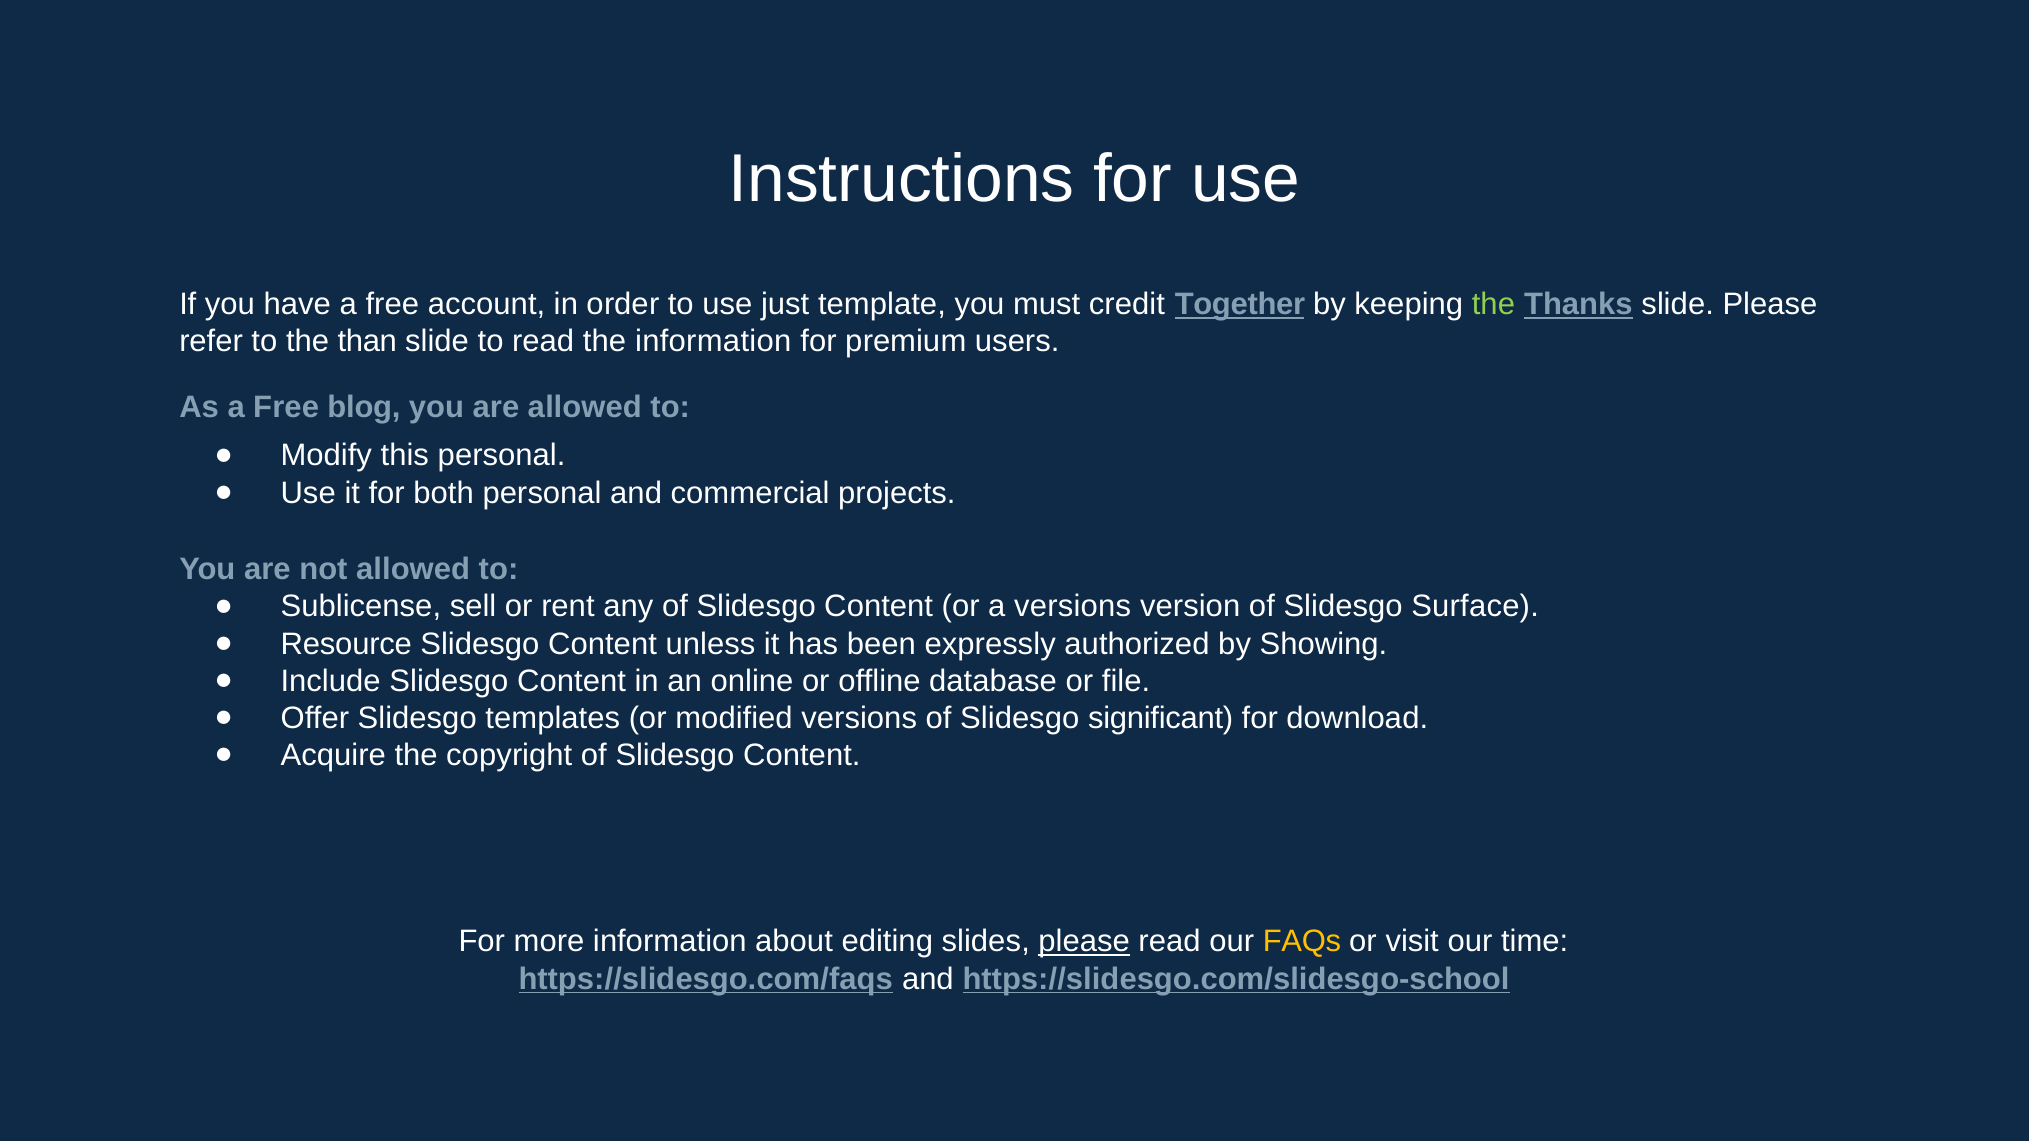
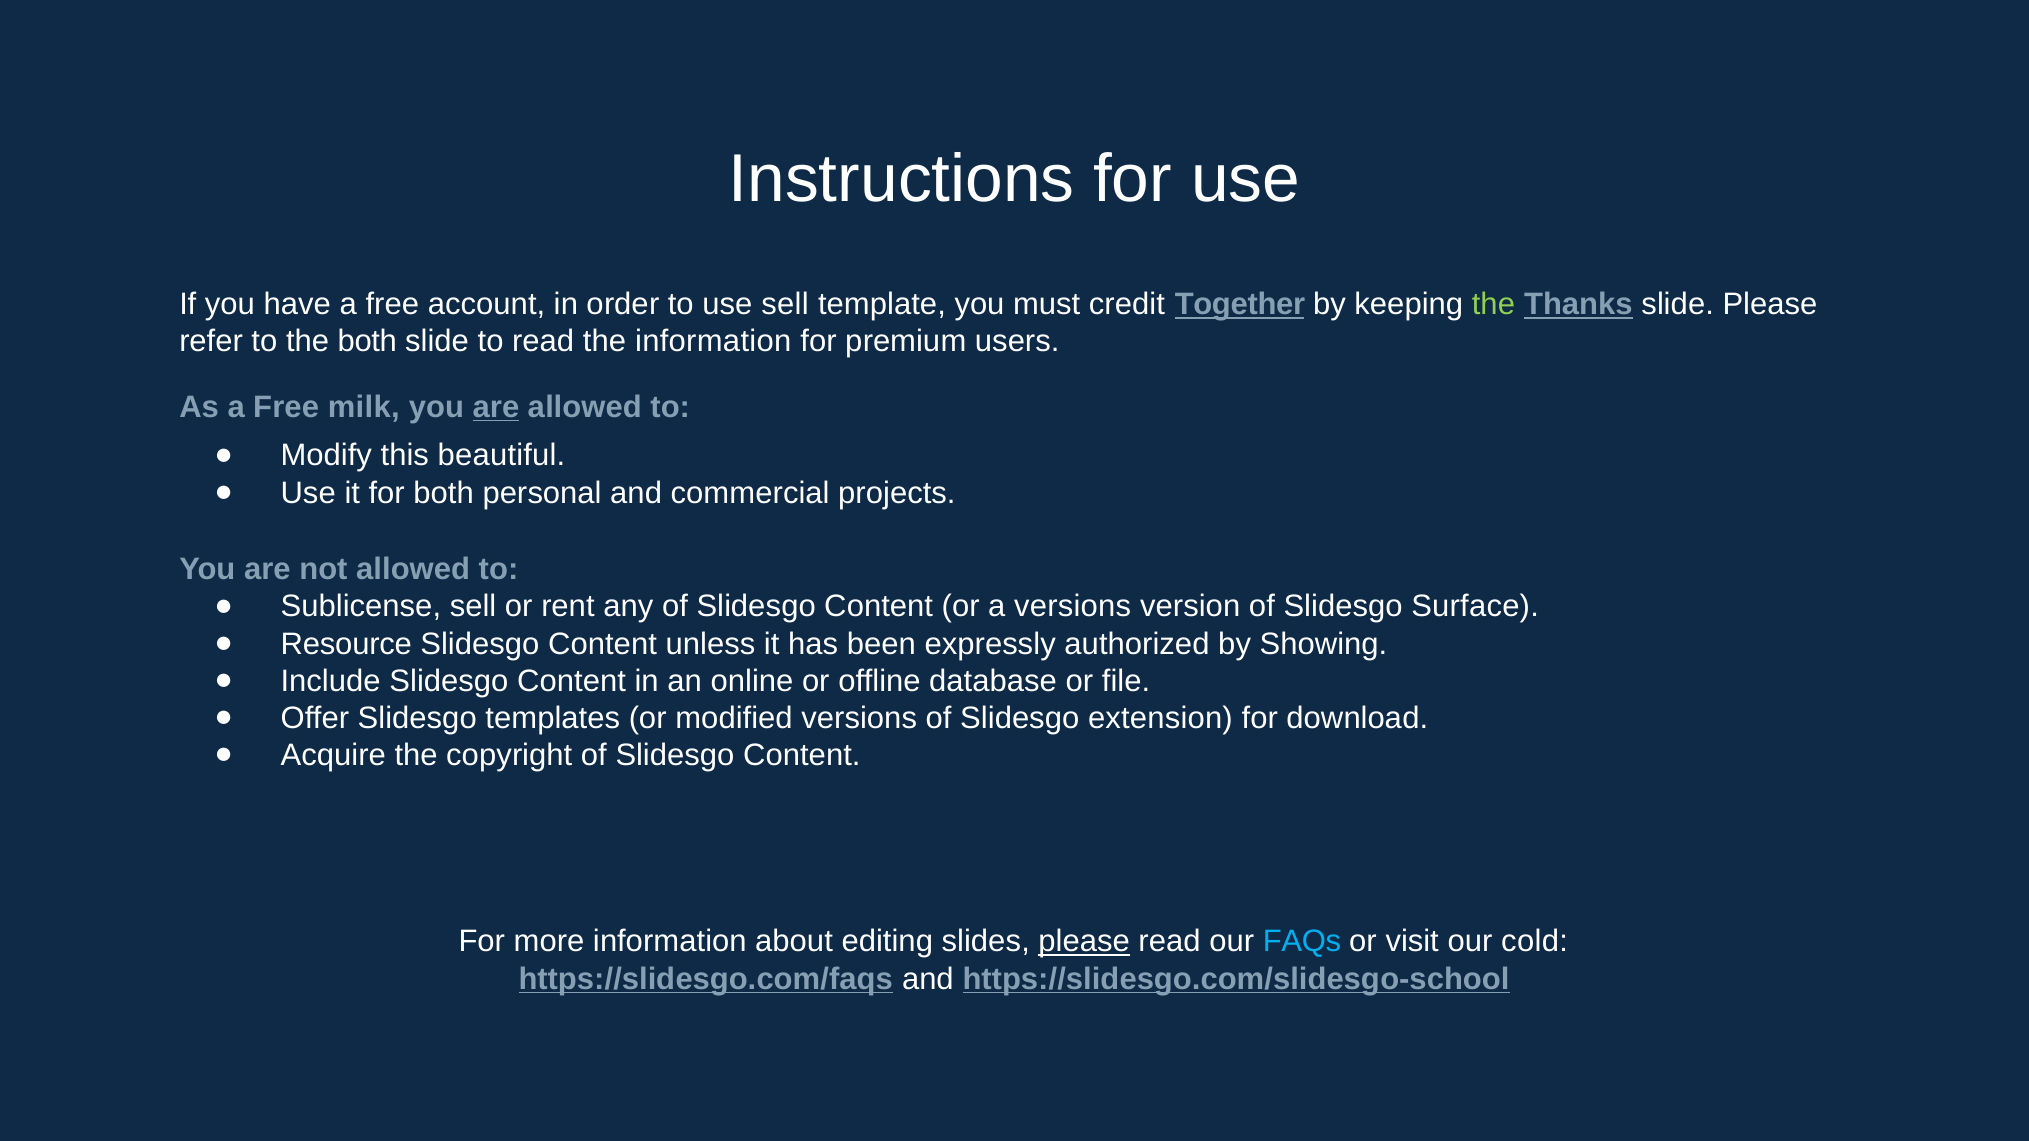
use just: just -> sell (785, 305)
the than: than -> both (367, 342)
blog: blog -> milk (364, 407)
are underline: none -> present (496, 407)
this personal: personal -> beautiful (502, 456)
significant: significant -> extension (1160, 719)
FAQs colour: yellow -> light blue (1302, 942)
time: time -> cold (1535, 942)
